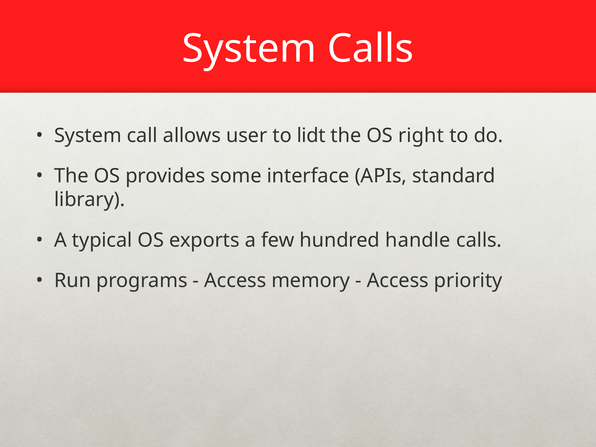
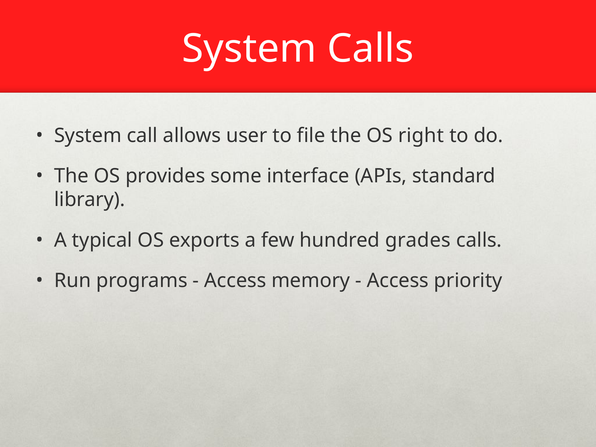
lidt: lidt -> file (311, 135)
handle: handle -> grades (418, 240)
